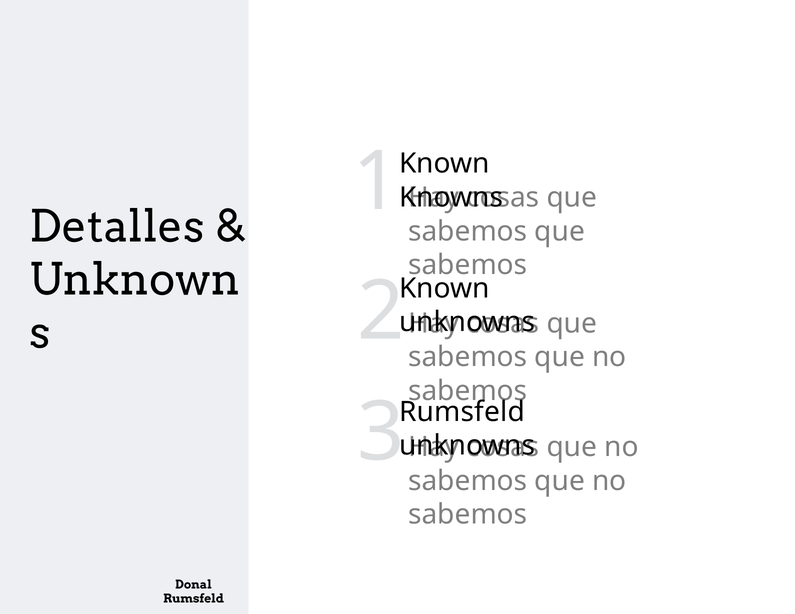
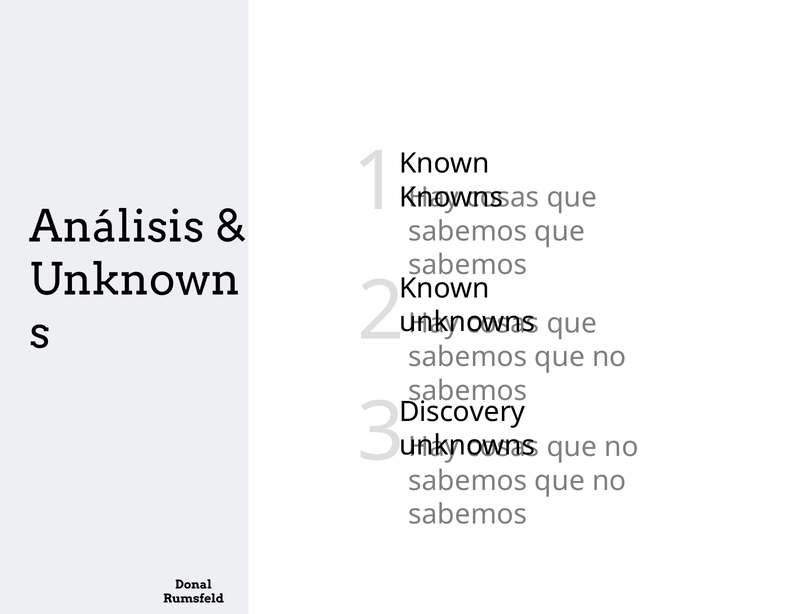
Detalles: Detalles -> Análisis (117, 227)
Rumsfeld: Rumsfeld -> Discovery (462, 412)
